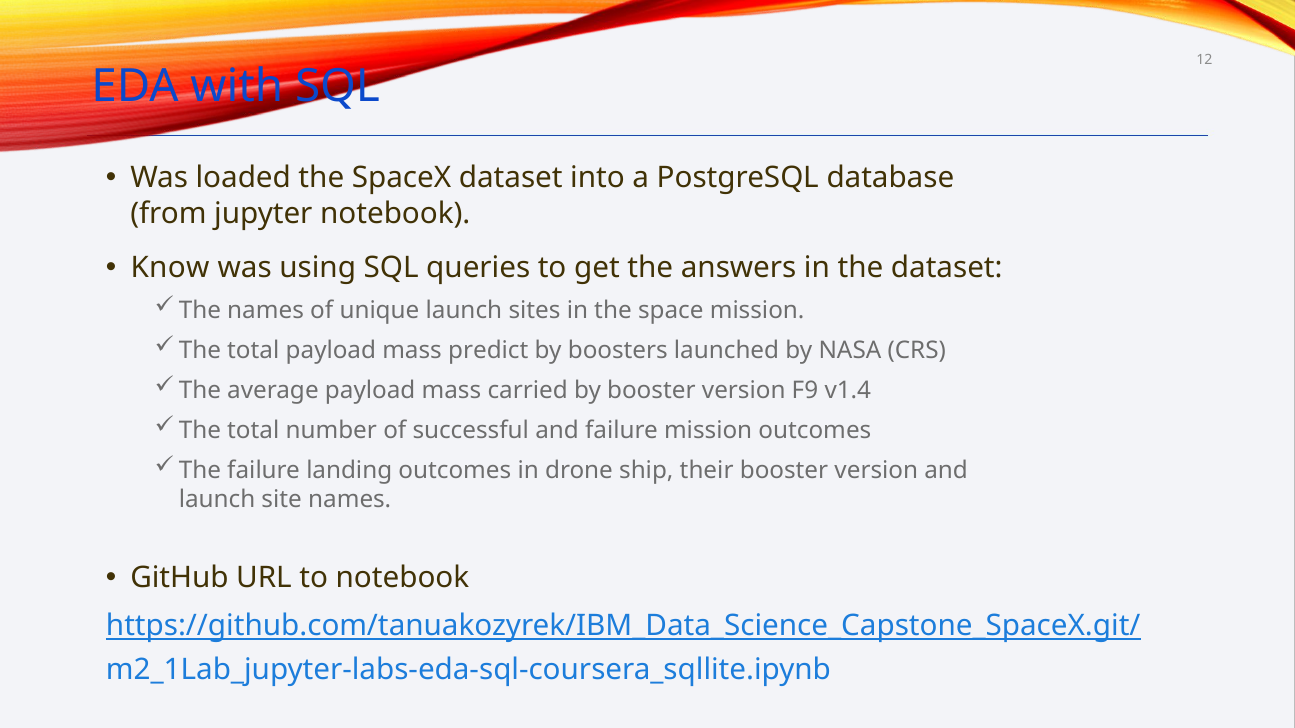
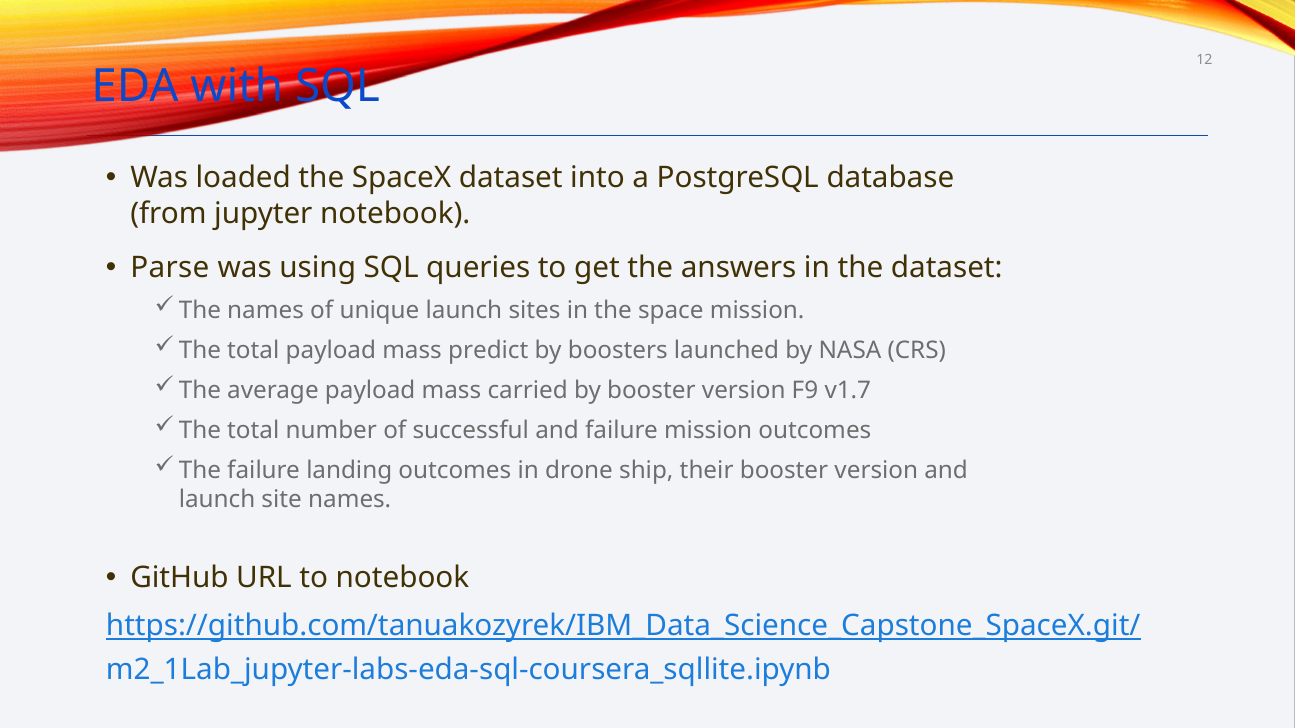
Know: Know -> Parse (170, 268)
v1.4: v1.4 -> v1.7 (848, 391)
